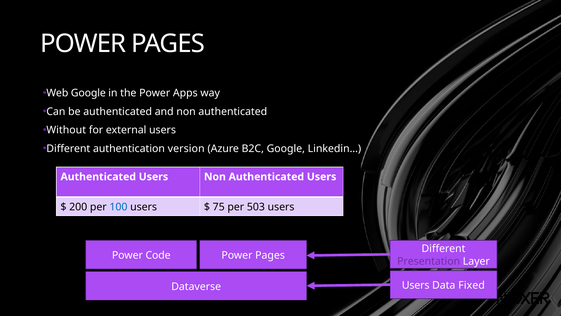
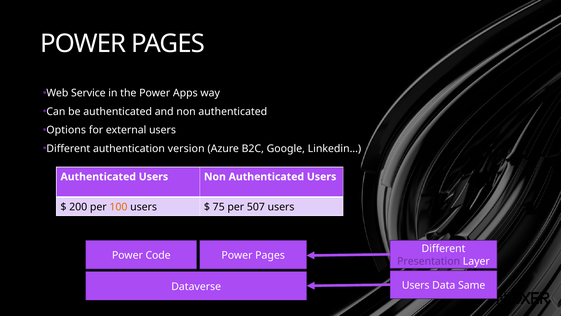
Web Google: Google -> Service (88, 93)
Without: Without -> Options (66, 130)
100 colour: blue -> orange (118, 207)
503: 503 -> 507 (256, 207)
Fixed: Fixed -> Same (472, 285)
